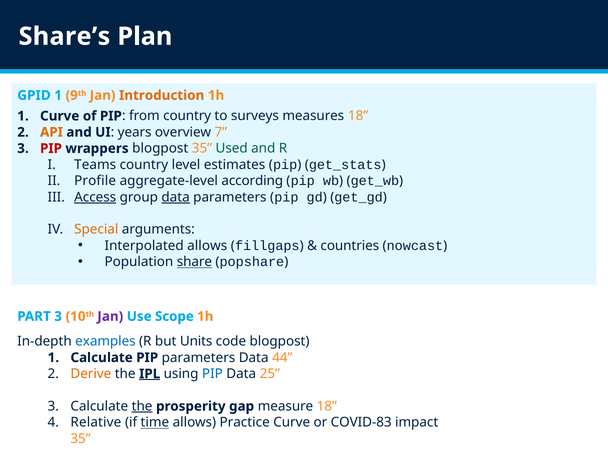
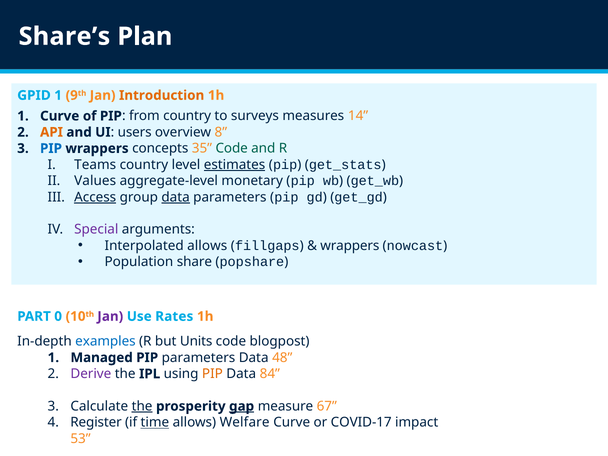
measures 18: 18 -> 14 (358, 116)
years: years -> users (135, 132)
7: 7 -> 8 (221, 132)
PIP colour: red -> blue (51, 148)
wrappers blogpost: blogpost -> concepts (160, 148)
35 Used: Used -> Code (232, 148)
estimates underline: none -> present (235, 165)
Profile: Profile -> Values (95, 181)
according: according -> monetary (252, 181)
Special colour: orange -> purple (96, 229)
countries: countries -> wrappers (350, 246)
share underline: present -> none (194, 262)
PART 3: 3 -> 0 (58, 316)
Scope: Scope -> Rates (174, 316)
1 Calculate: Calculate -> Managed (102, 358)
44: 44 -> 48 (282, 358)
Derive colour: orange -> purple (91, 374)
IPL underline: present -> none (150, 374)
PIP colour: blue -> orange (212, 374)
25: 25 -> 84 (270, 374)
gap underline: none -> present (242, 406)
measure 18: 18 -> 67 (327, 406)
Relative: Relative -> Register (96, 422)
Practice: Practice -> Welfare (245, 422)
COVID-83: COVID-83 -> COVID-17 (361, 422)
35: 35 -> 53 (81, 439)
